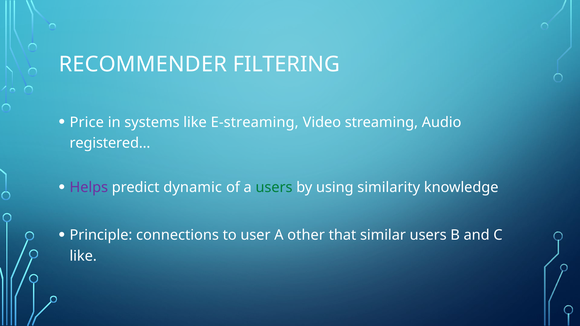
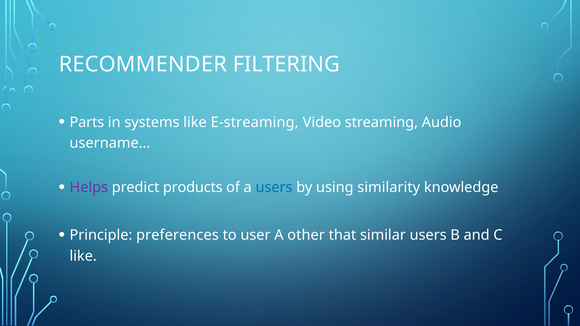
Price: Price -> Parts (87, 122)
registered…: registered… -> username… (110, 143)
dynamic: dynamic -> products (193, 188)
users colour: green -> blue (274, 188)
connections: connections -> preferences (177, 235)
